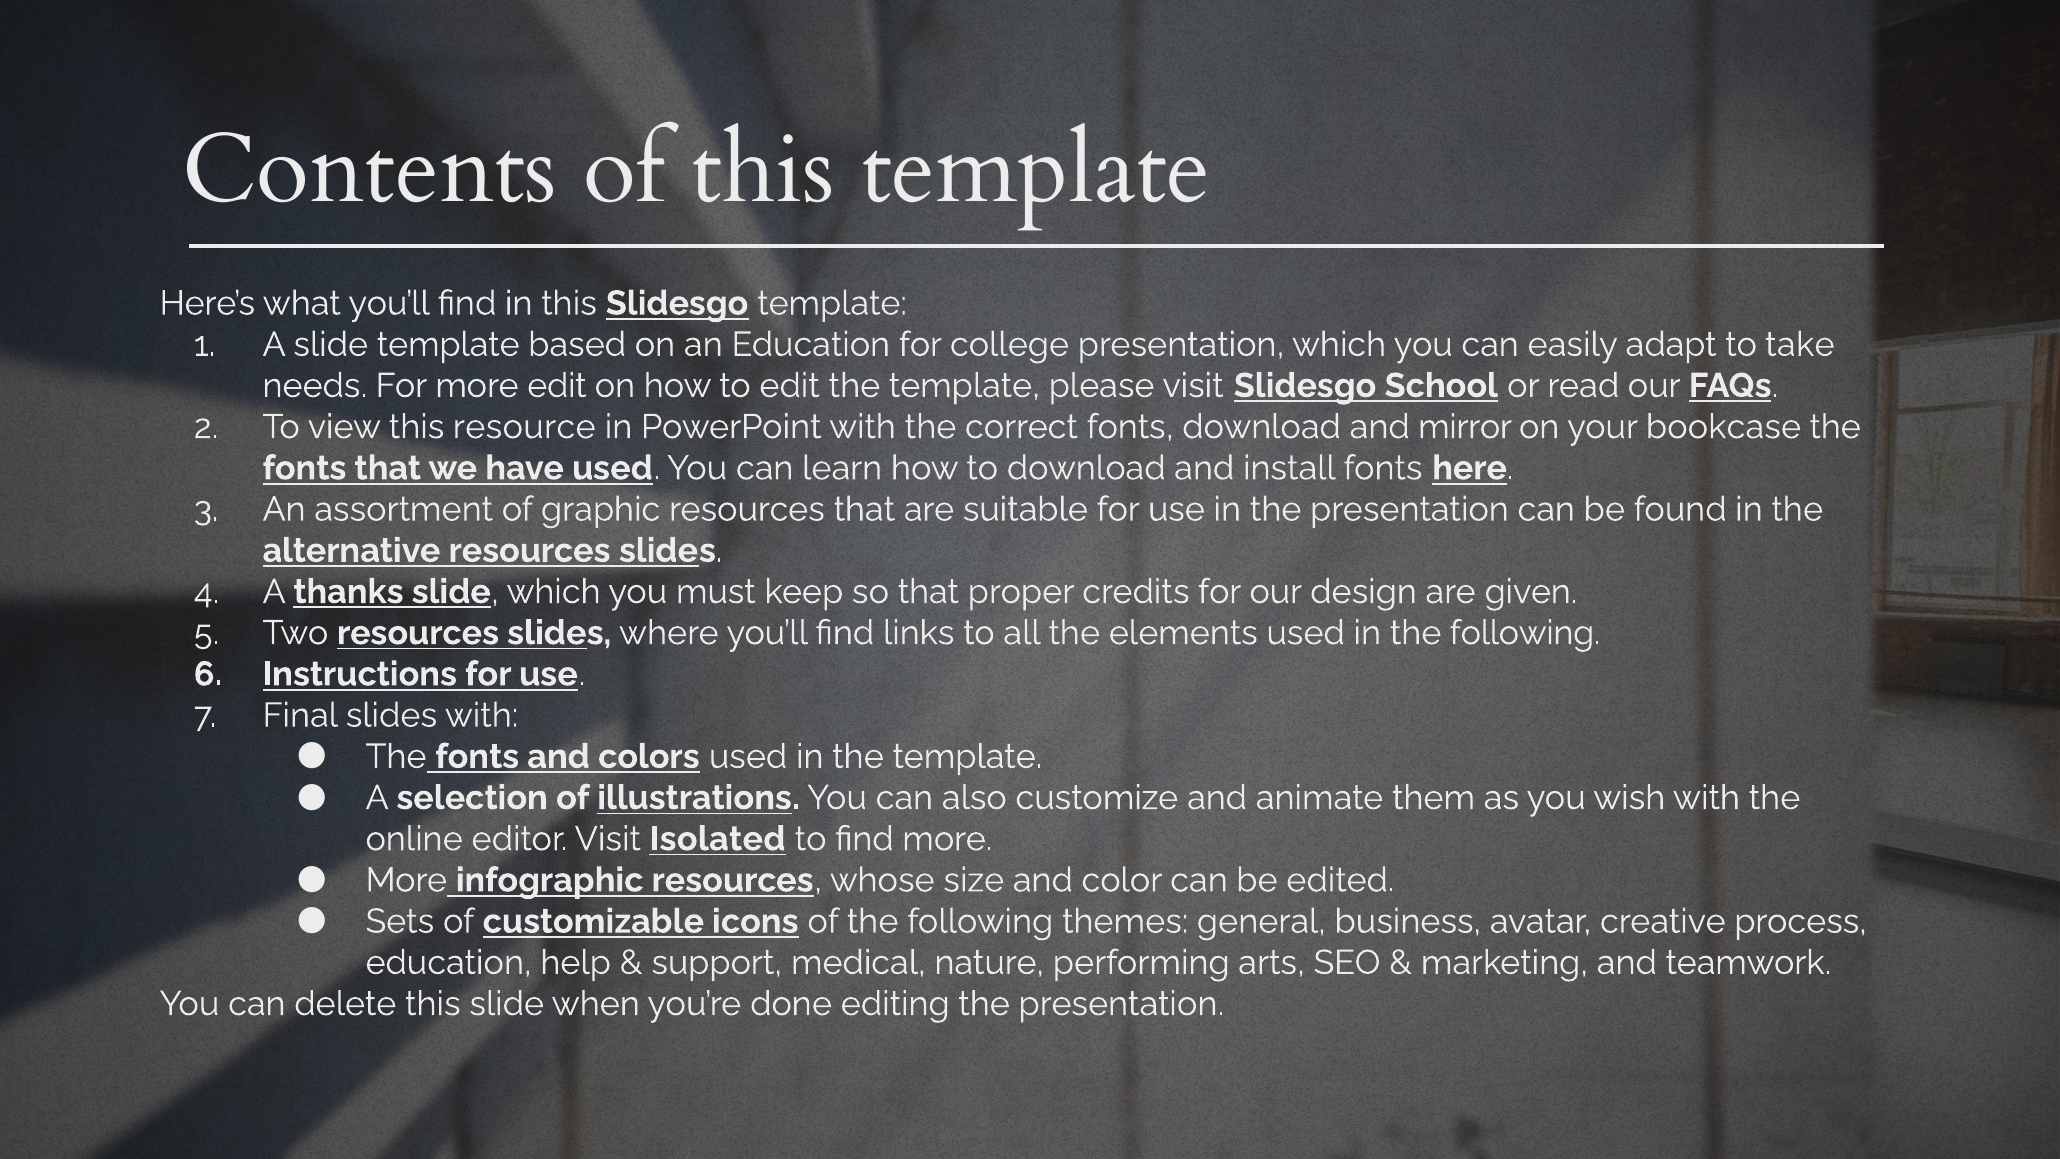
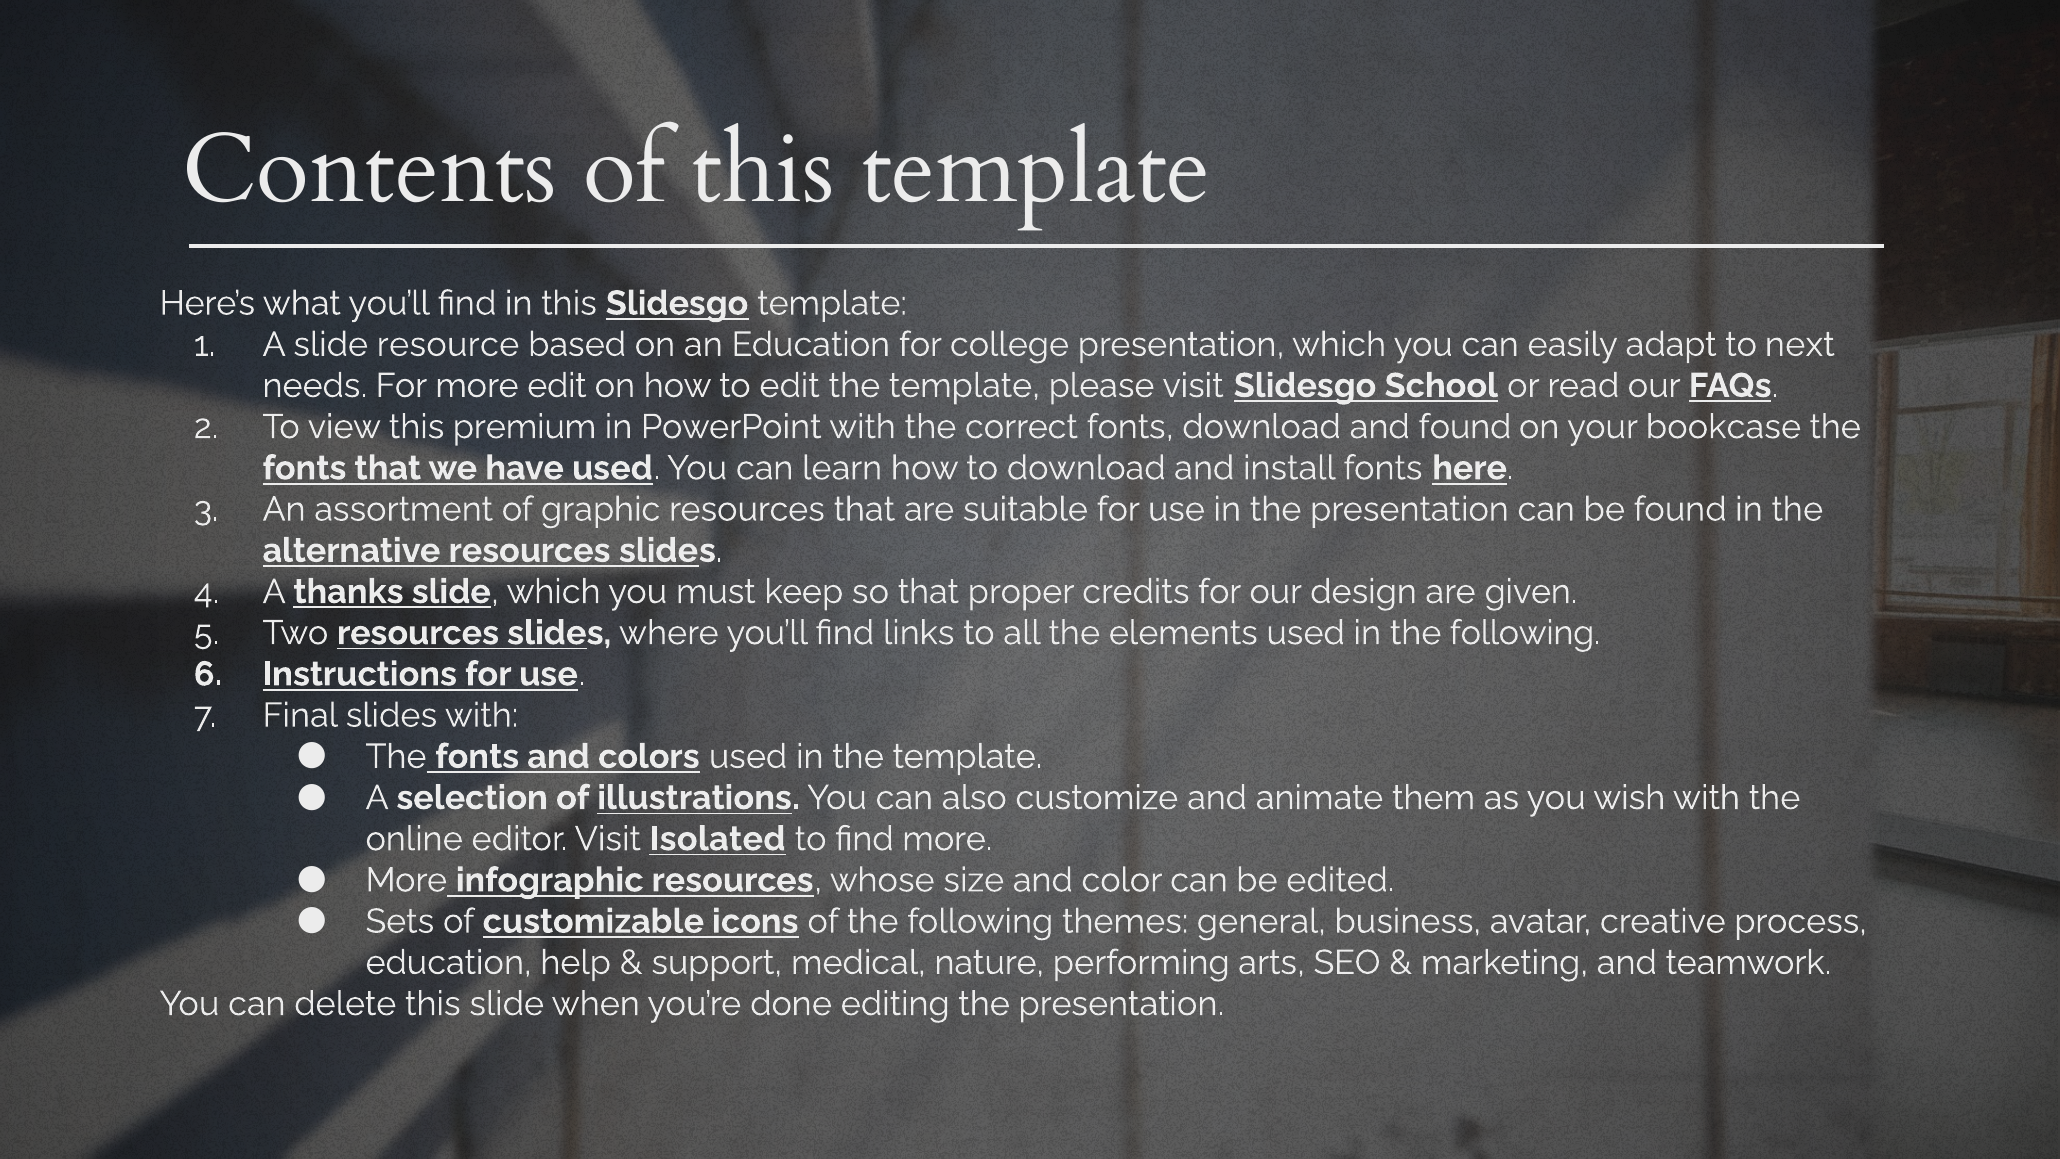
slide template: template -> resource (448, 344)
take: take -> next (1800, 344)
resource: resource -> premium (525, 427)
and mirror: mirror -> found (1465, 427)
